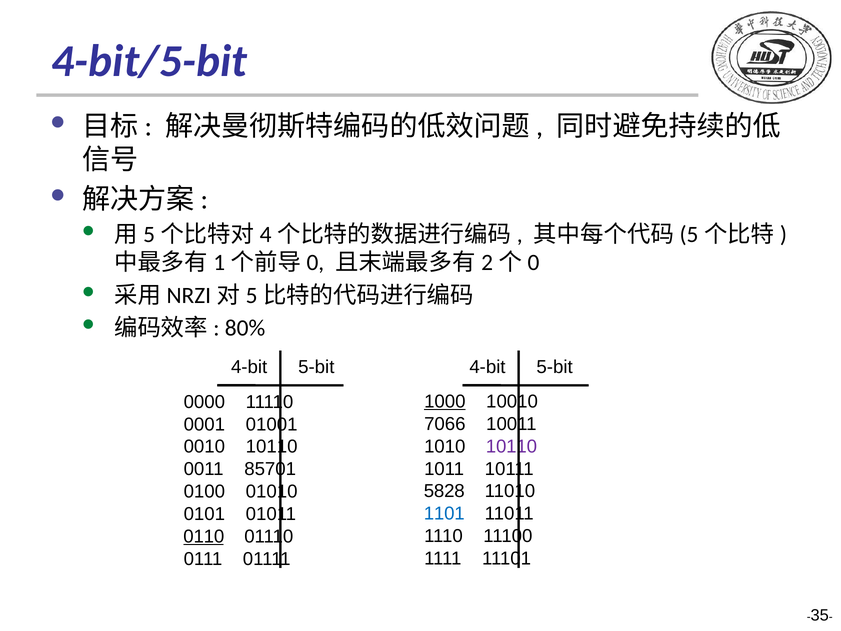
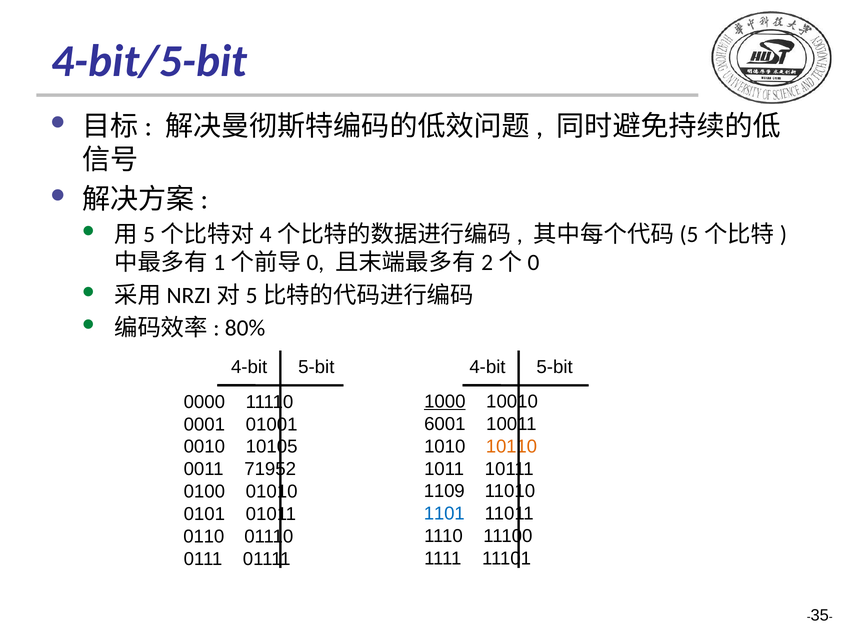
7066: 7066 -> 6001 (445, 424)
10110 colour: purple -> orange (511, 446)
0010 10110: 10110 -> 10105 (272, 447)
85701: 85701 -> 71952 (270, 469)
5828: 5828 -> 1109 (444, 491)
0110 underline: present -> none (204, 536)
